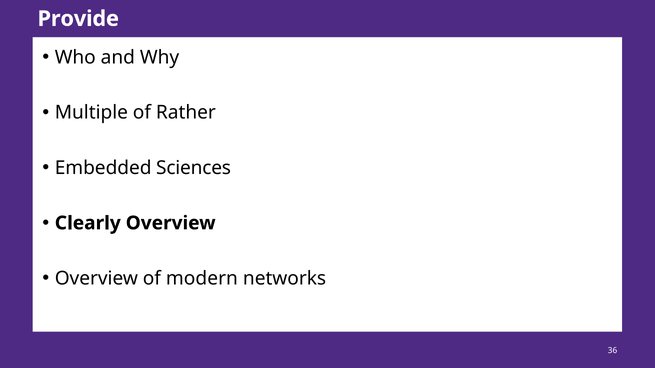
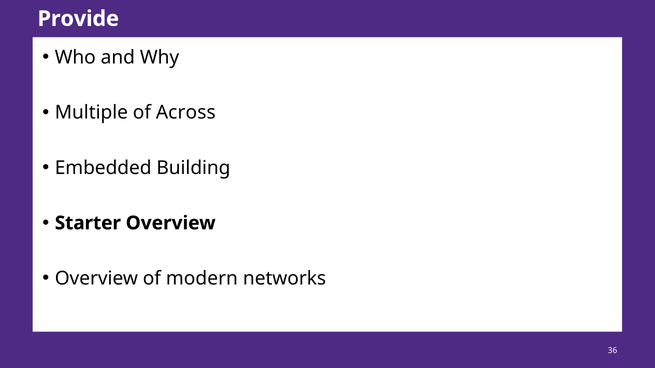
Rather: Rather -> Across (186, 113)
Sciences: Sciences -> Building (193, 168)
Clearly: Clearly -> Starter (88, 223)
